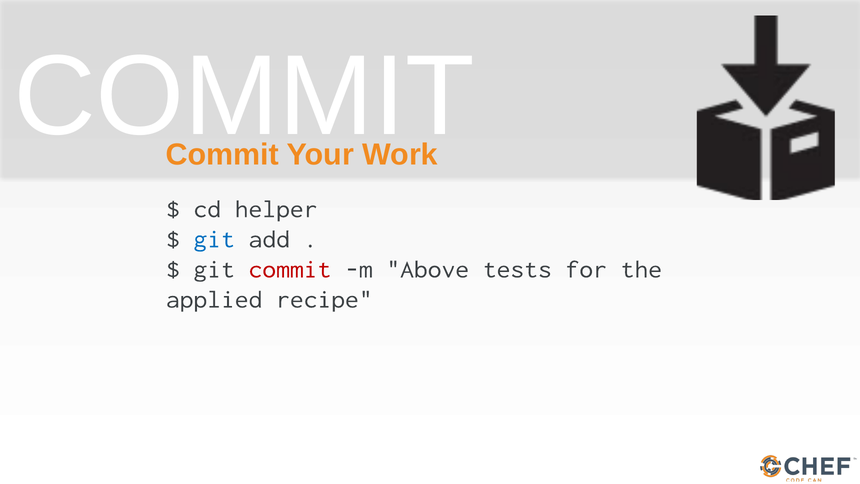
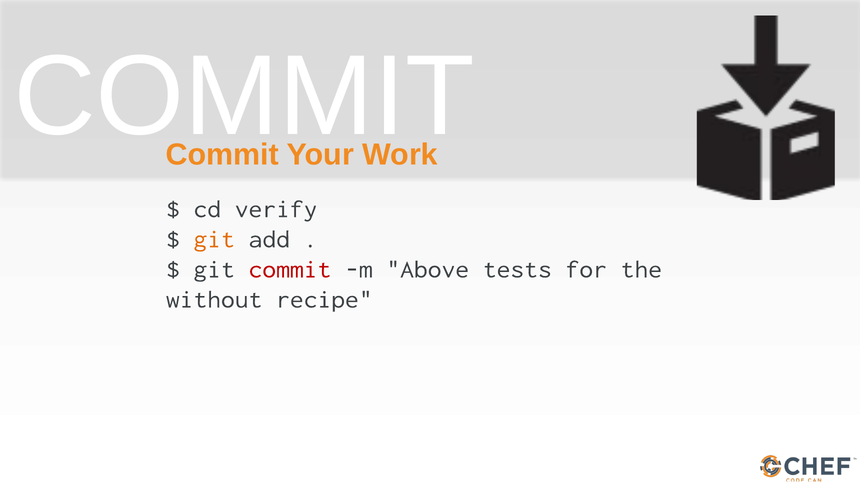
helper: helper -> verify (276, 209)
git colour: blue -> orange (214, 239)
applied: applied -> without (214, 299)
